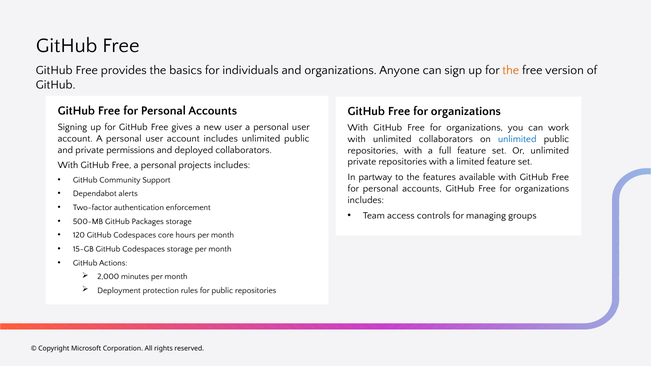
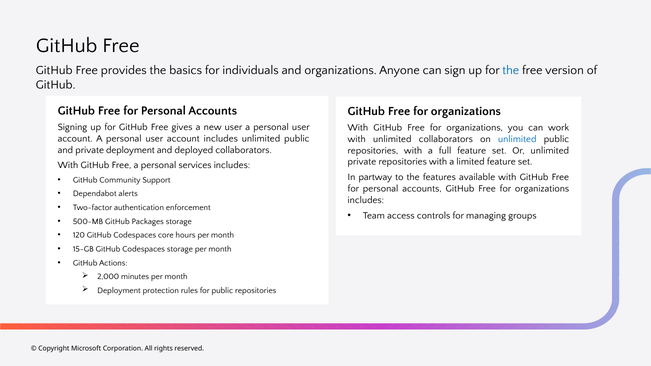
the colour: orange -> blue (511, 70)
private permissions: permissions -> deployment (130, 150)
projects: projects -> services (195, 165)
